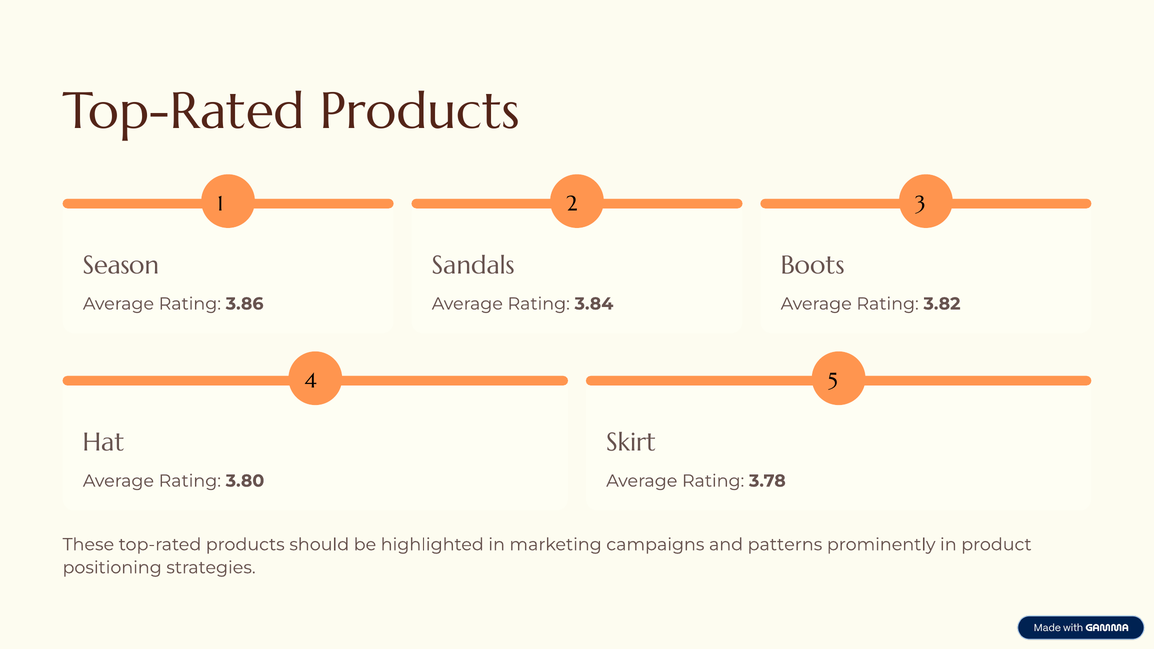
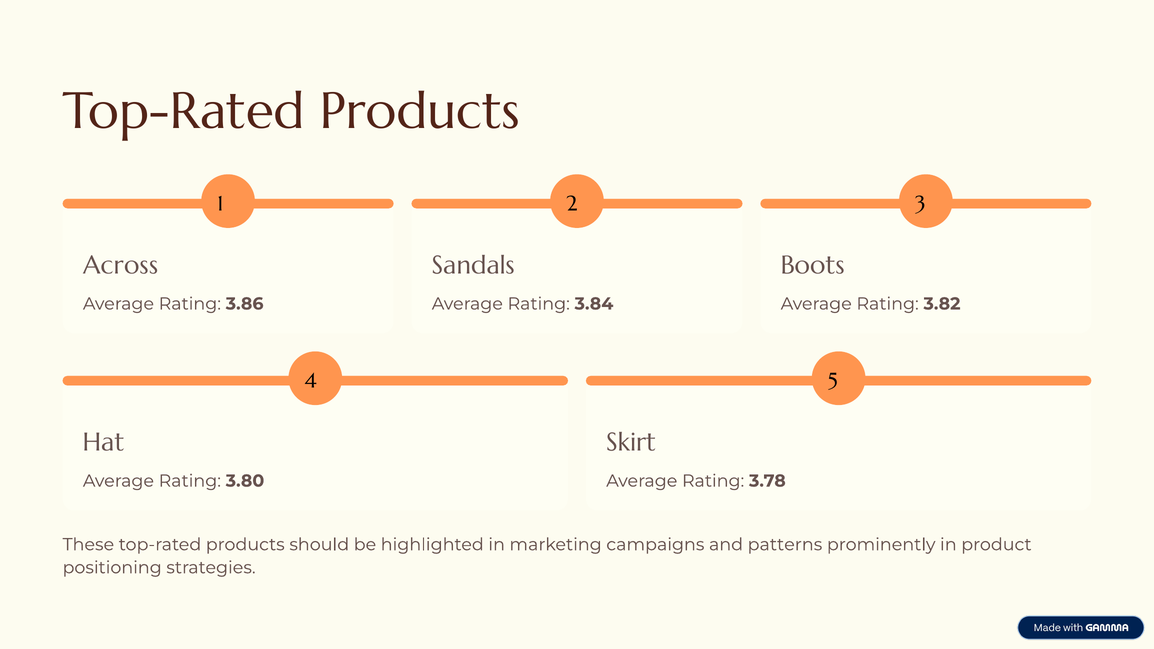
Season: Season -> Across (121, 265)
